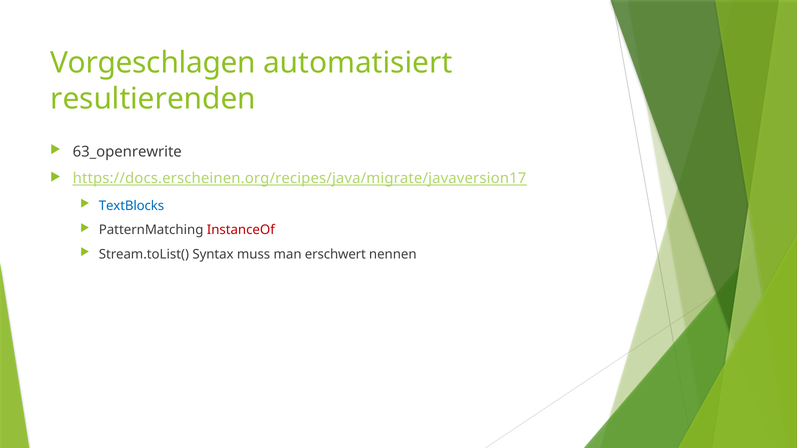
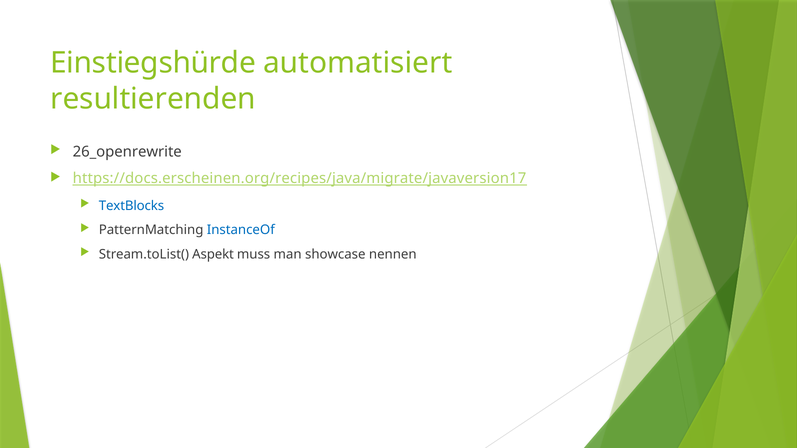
Vorgeschlagen: Vorgeschlagen -> Einstiegshürde (153, 63)
63_openrewrite: 63_openrewrite -> 26_openrewrite (127, 152)
InstanceOf colour: red -> blue (241, 230)
Syntax: Syntax -> Aspekt (213, 254)
erschwert: erschwert -> showcase (335, 254)
